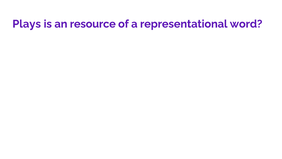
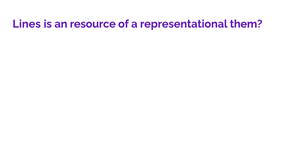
Plays: Plays -> Lines (27, 24)
word: word -> them (246, 24)
